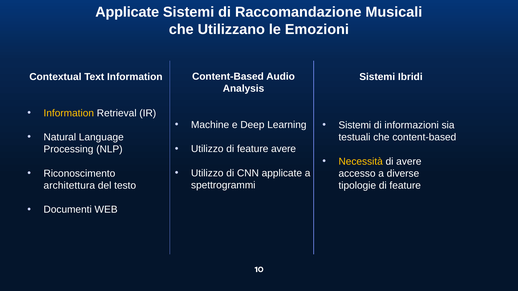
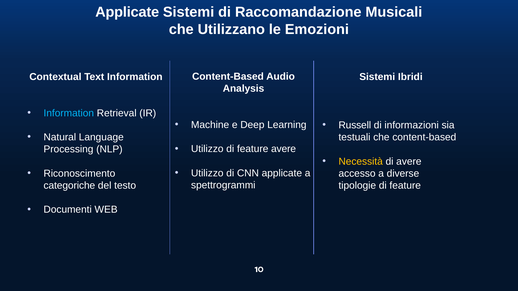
Information colour: yellow -> light blue (69, 113)
Sistemi: Sistemi -> Russell (355, 125)
architettura: architettura -> categoriche (69, 186)
